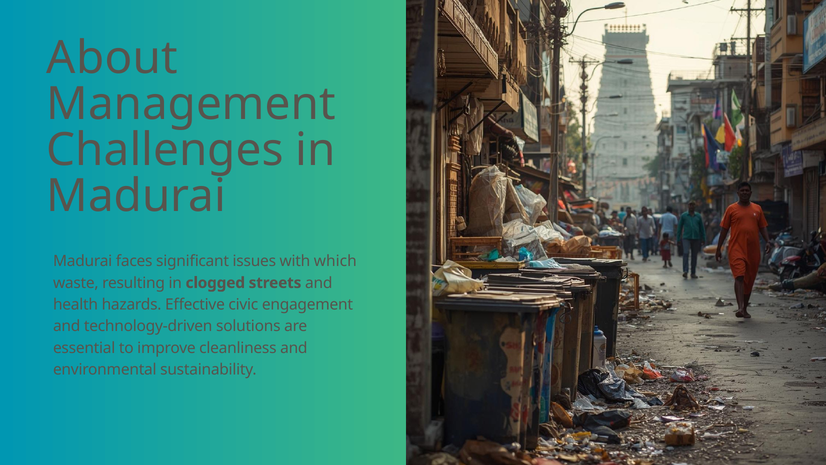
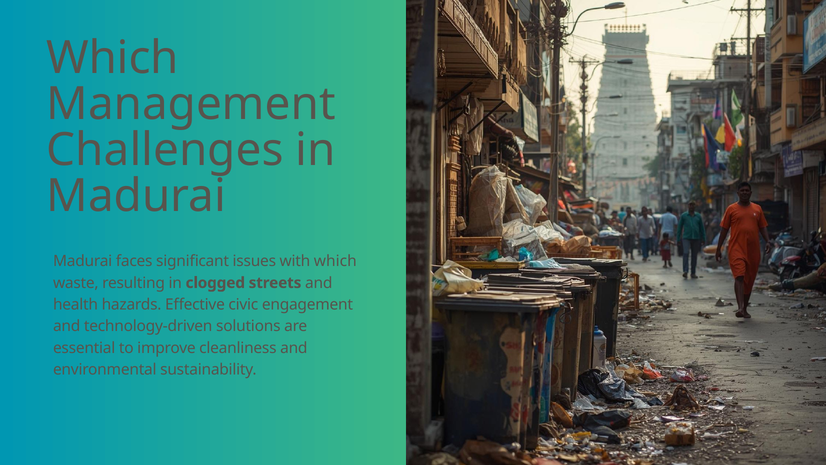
About: About -> Which (113, 58)
